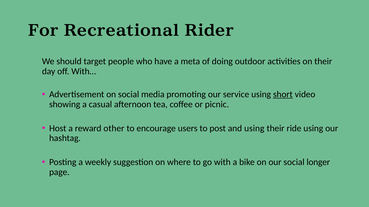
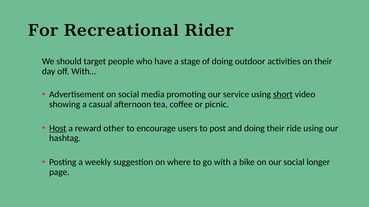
meta: meta -> stage (190, 62)
Host underline: none -> present (58, 129)
and using: using -> doing (254, 129)
